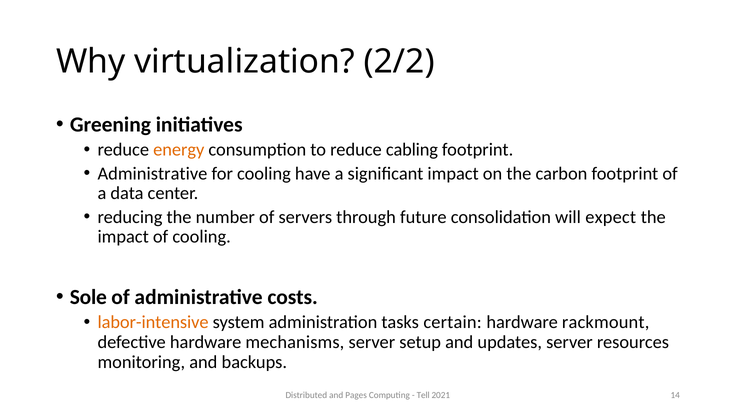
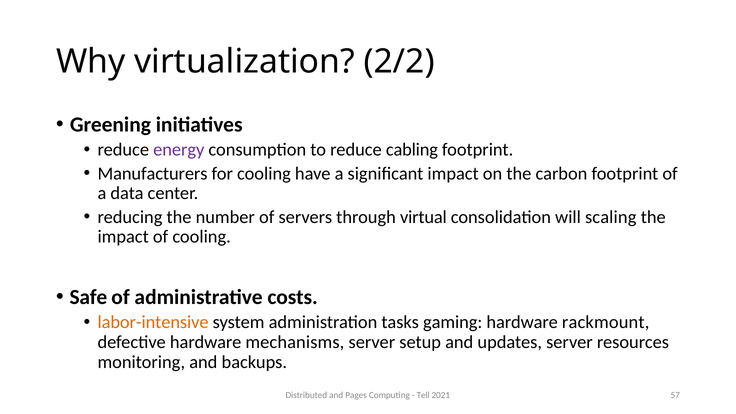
energy colour: orange -> purple (179, 150)
Administrative: Administrative -> Manufacturers (153, 173)
future: future -> virtual (423, 217)
expect: expect -> scaling (611, 217)
Sole: Sole -> Safe (88, 297)
certain: certain -> gaming (453, 322)
14: 14 -> 57 (675, 395)
